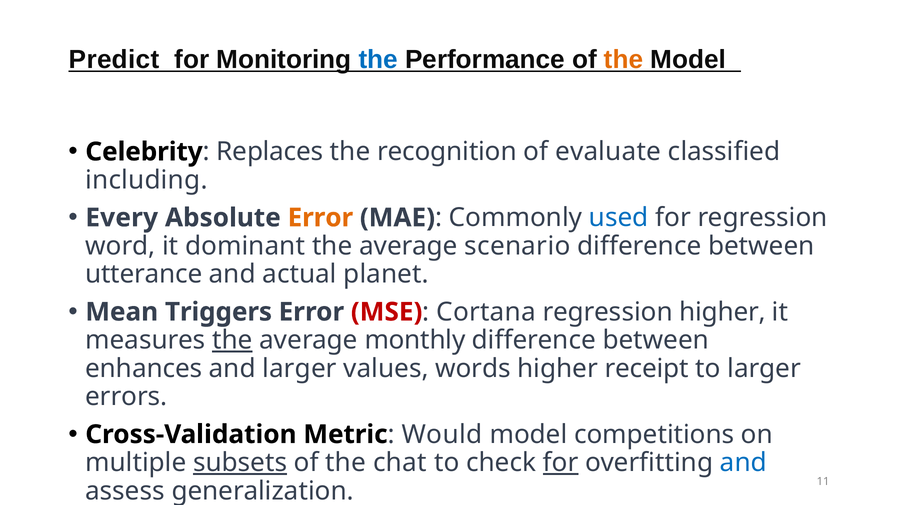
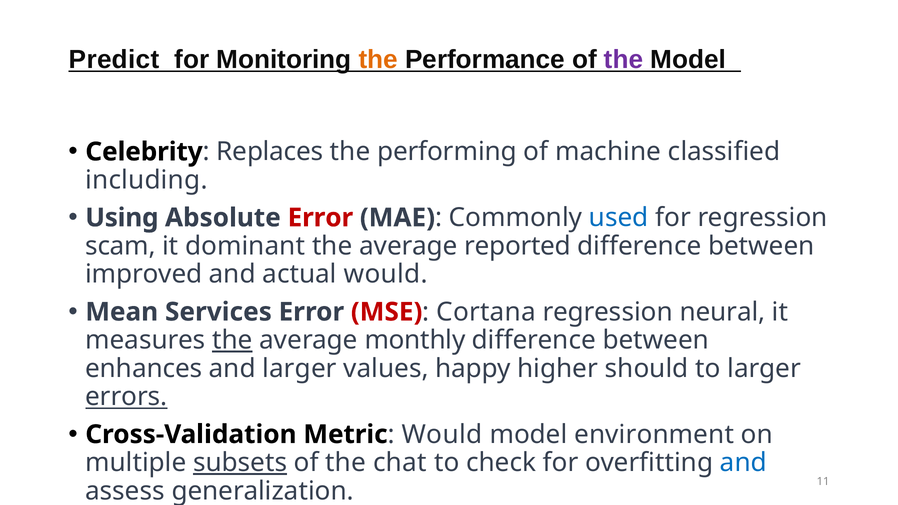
the colour: blue -> orange (378, 60)
the colour: orange -> purple (624, 60)
recognition: recognition -> performing (447, 152)
evaluate: evaluate -> machine (608, 152)
Every: Every -> Using (122, 218)
Error colour: orange -> red (320, 218)
word: word -> scam (120, 246)
scenario: scenario -> reported (518, 246)
utterance: utterance -> improved (144, 274)
actual planet: planet -> would (386, 274)
Triggers: Triggers -> Services (218, 312)
regression higher: higher -> neural (722, 312)
words: words -> happy (473, 369)
receipt: receipt -> should (647, 369)
errors underline: none -> present (126, 397)
competitions: competitions -> environment (654, 435)
for underline: present -> none (561, 463)
